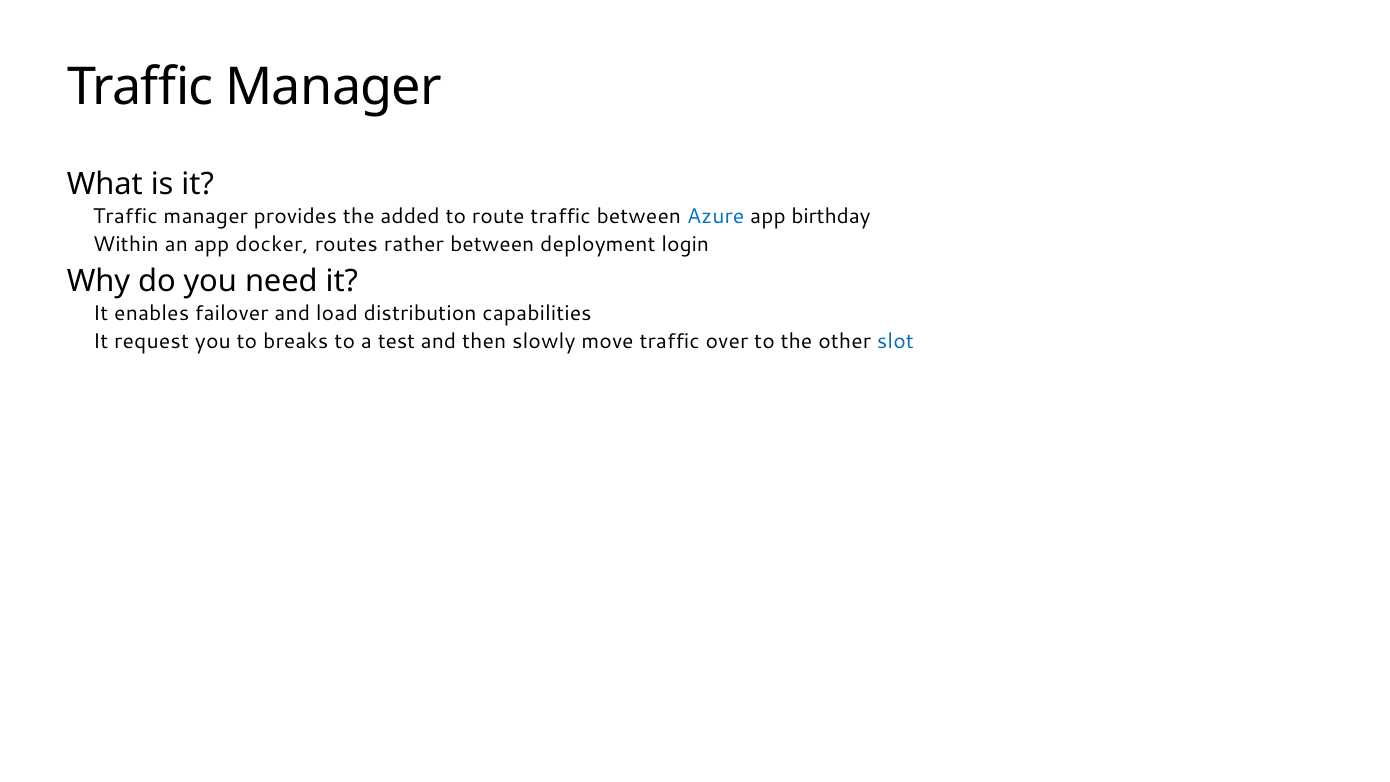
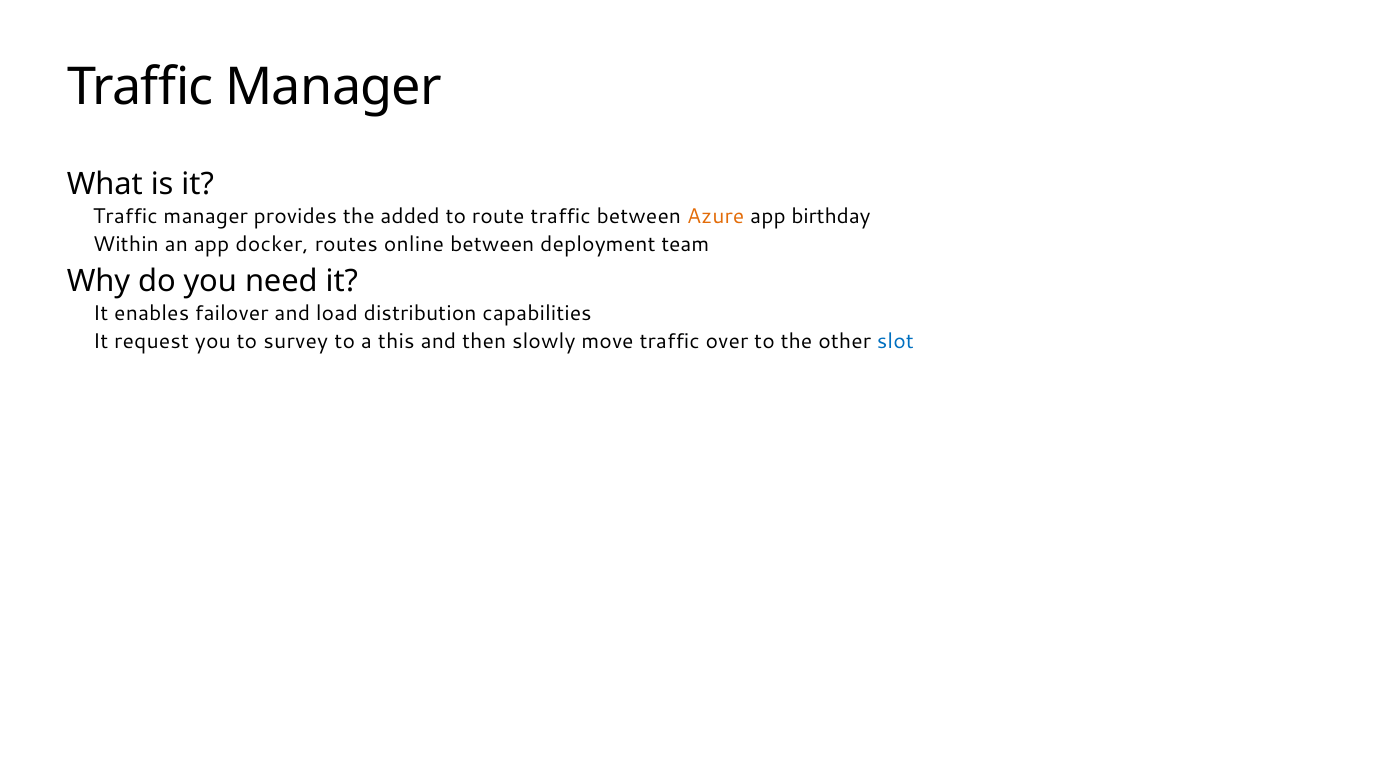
Azure colour: blue -> orange (716, 216)
rather: rather -> online (414, 244)
login: login -> team (685, 244)
breaks: breaks -> survey (296, 341)
test: test -> this (396, 341)
